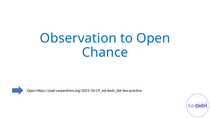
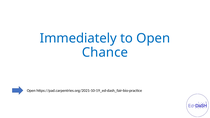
Observation: Observation -> Immediately (78, 38)
